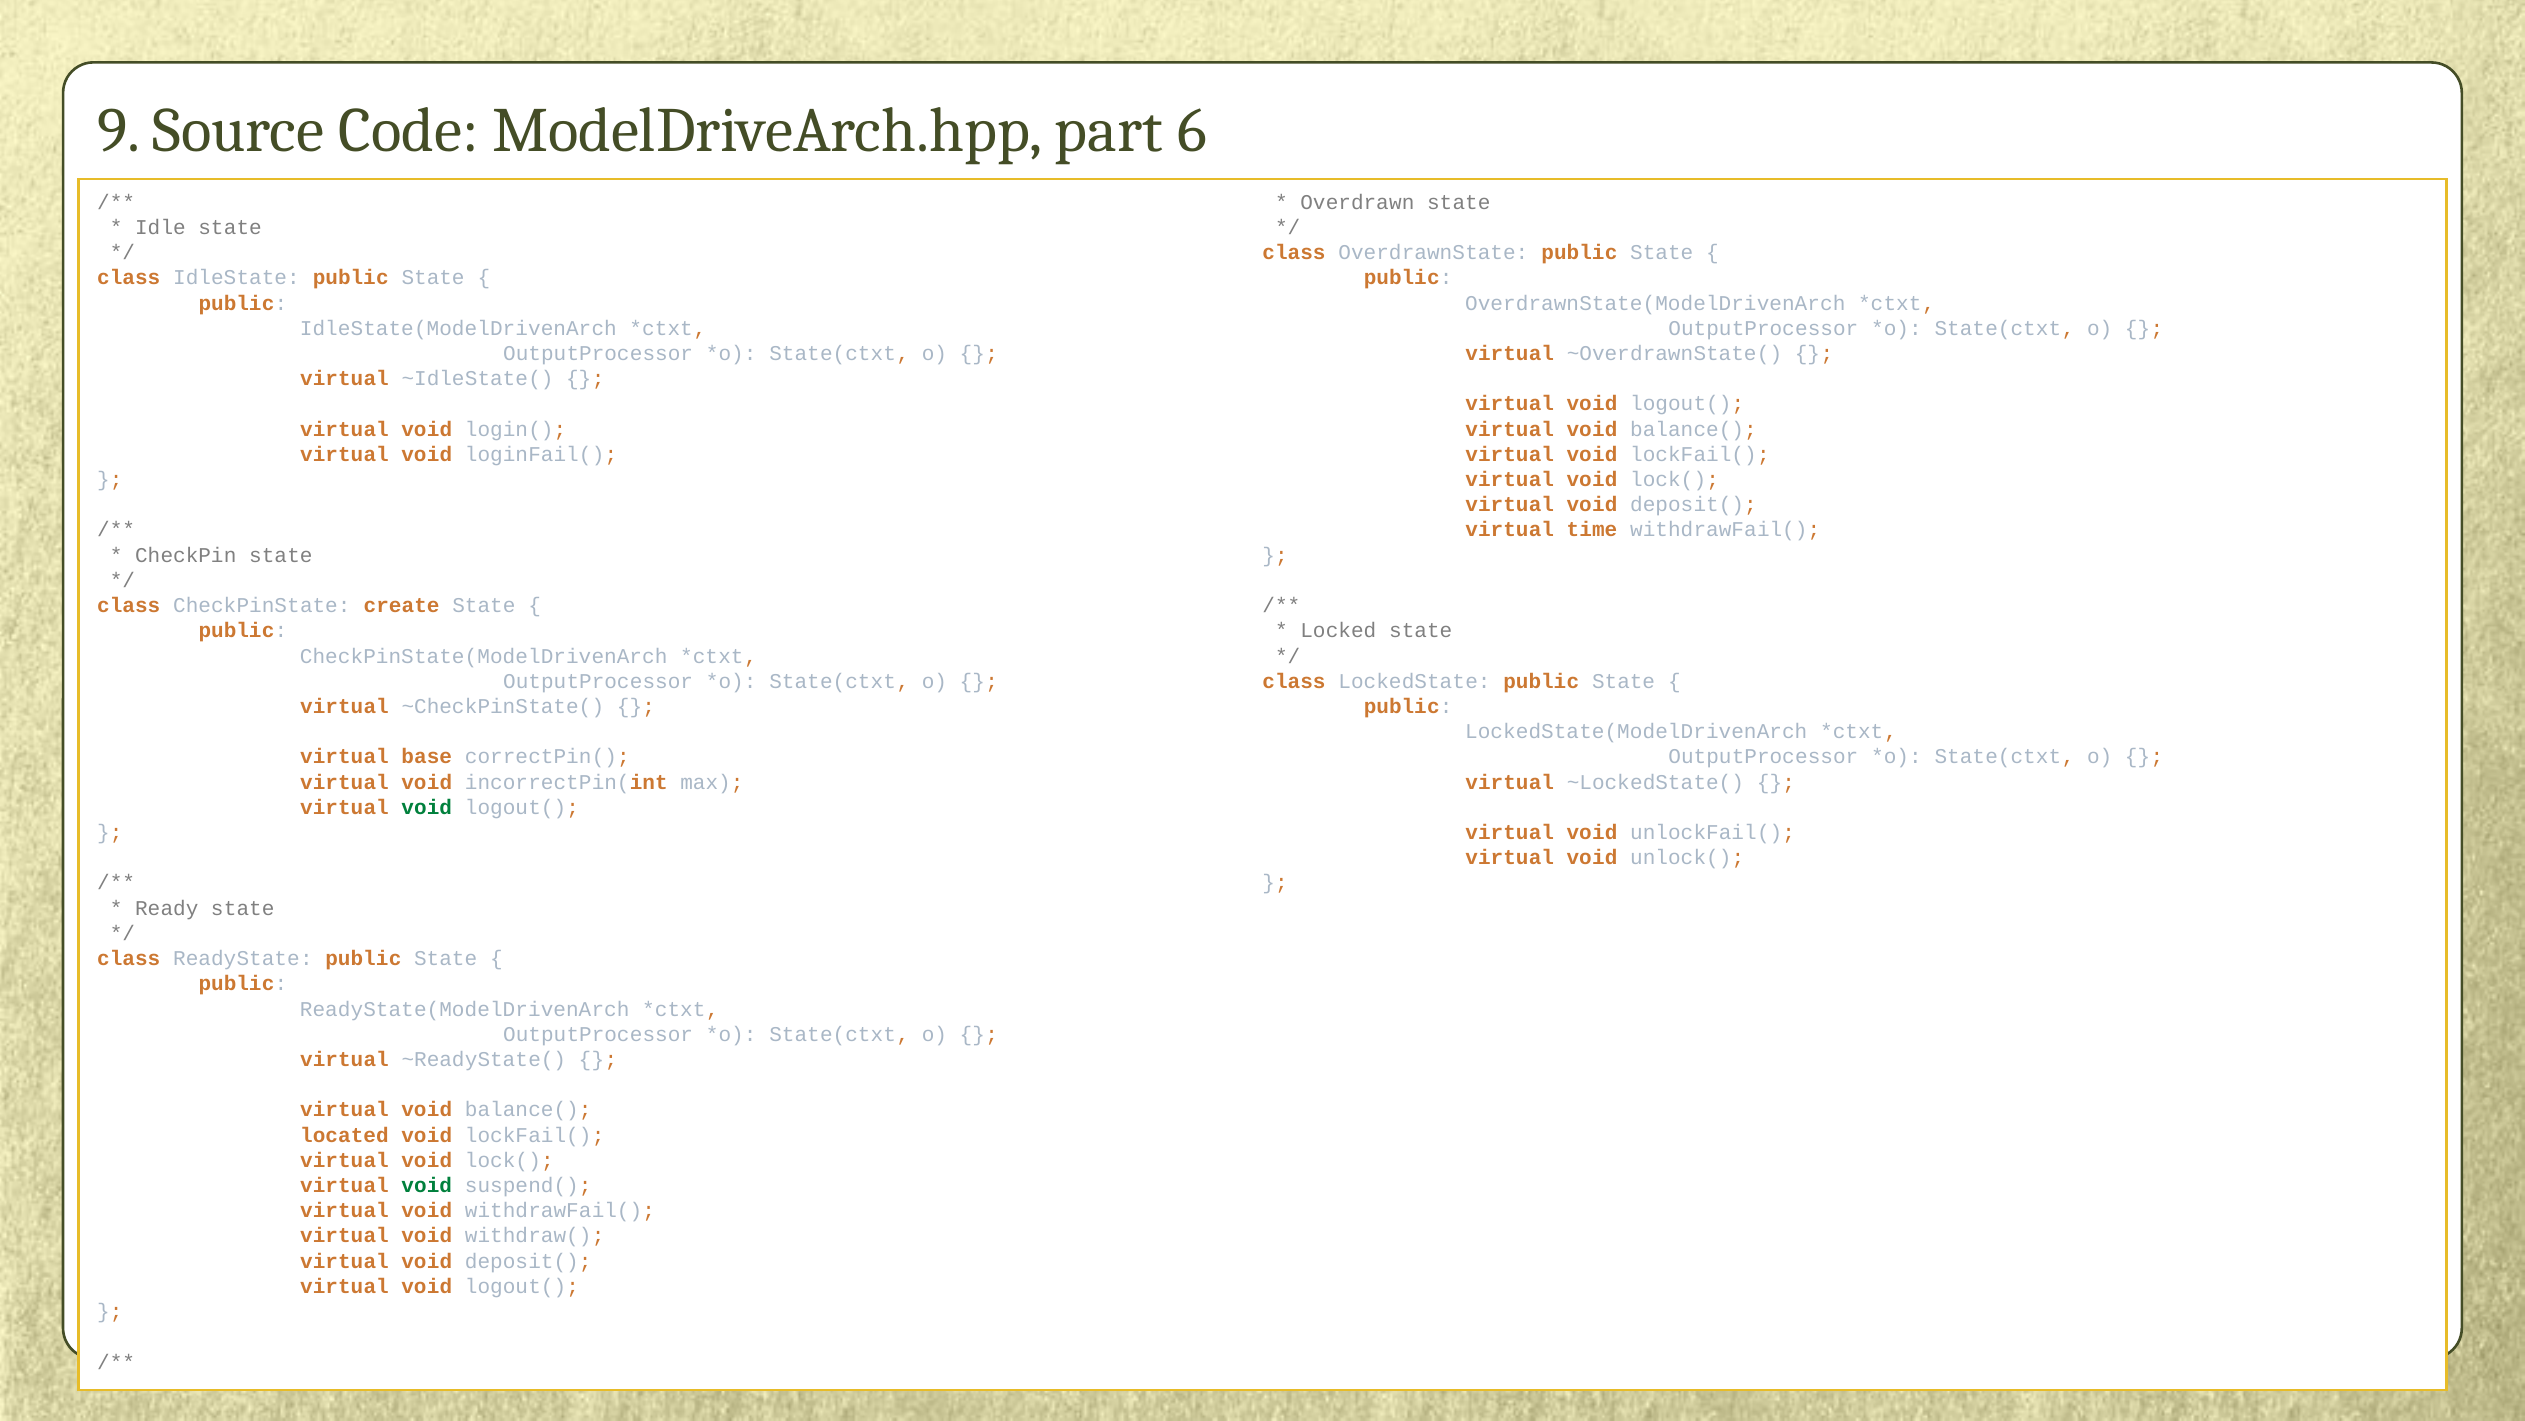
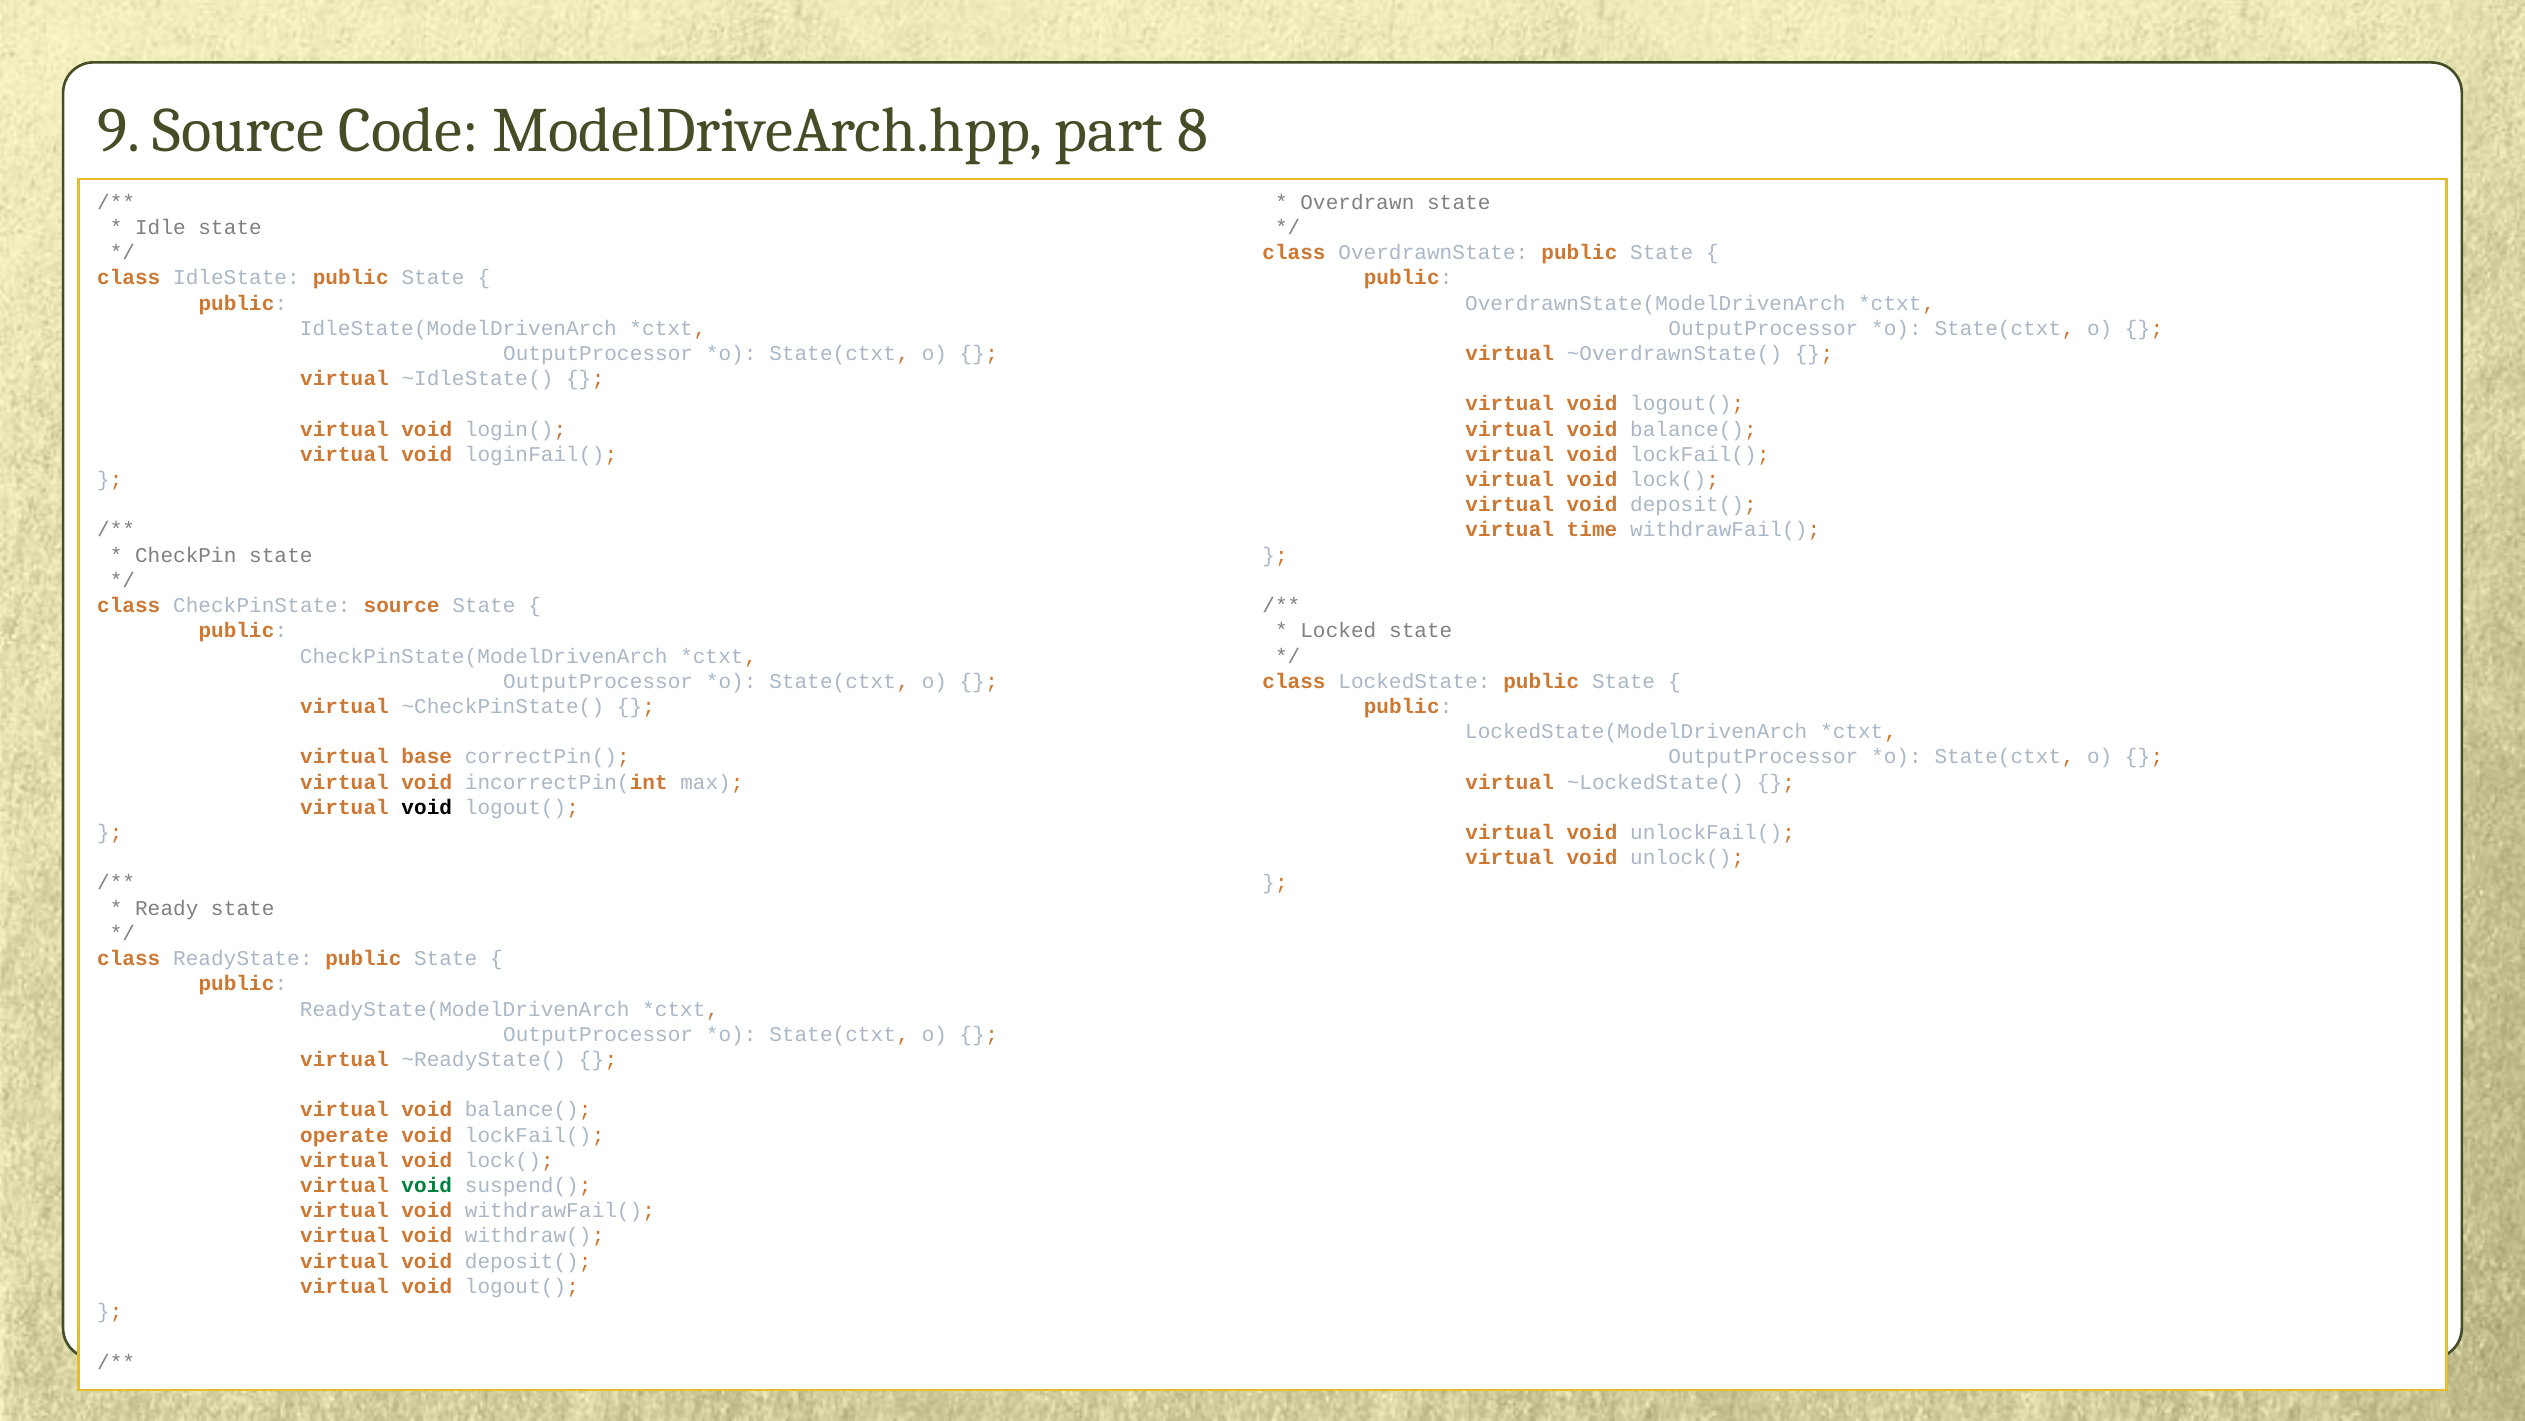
6: 6 -> 8 (1192, 131)
CheckPinState create: create -> source (402, 606)
void colour: green -> black (427, 807)
located: located -> operate (344, 1135)
